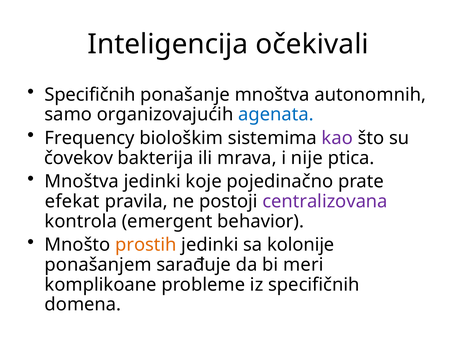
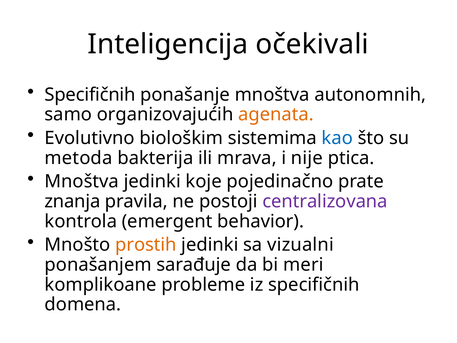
agenata colour: blue -> orange (276, 114)
Frequency: Frequency -> Evolutivno (90, 138)
kao colour: purple -> blue (337, 138)
čovekov: čovekov -> metoda (79, 158)
efekat: efekat -> znanja (72, 201)
kolonije: kolonije -> vizualni (301, 245)
